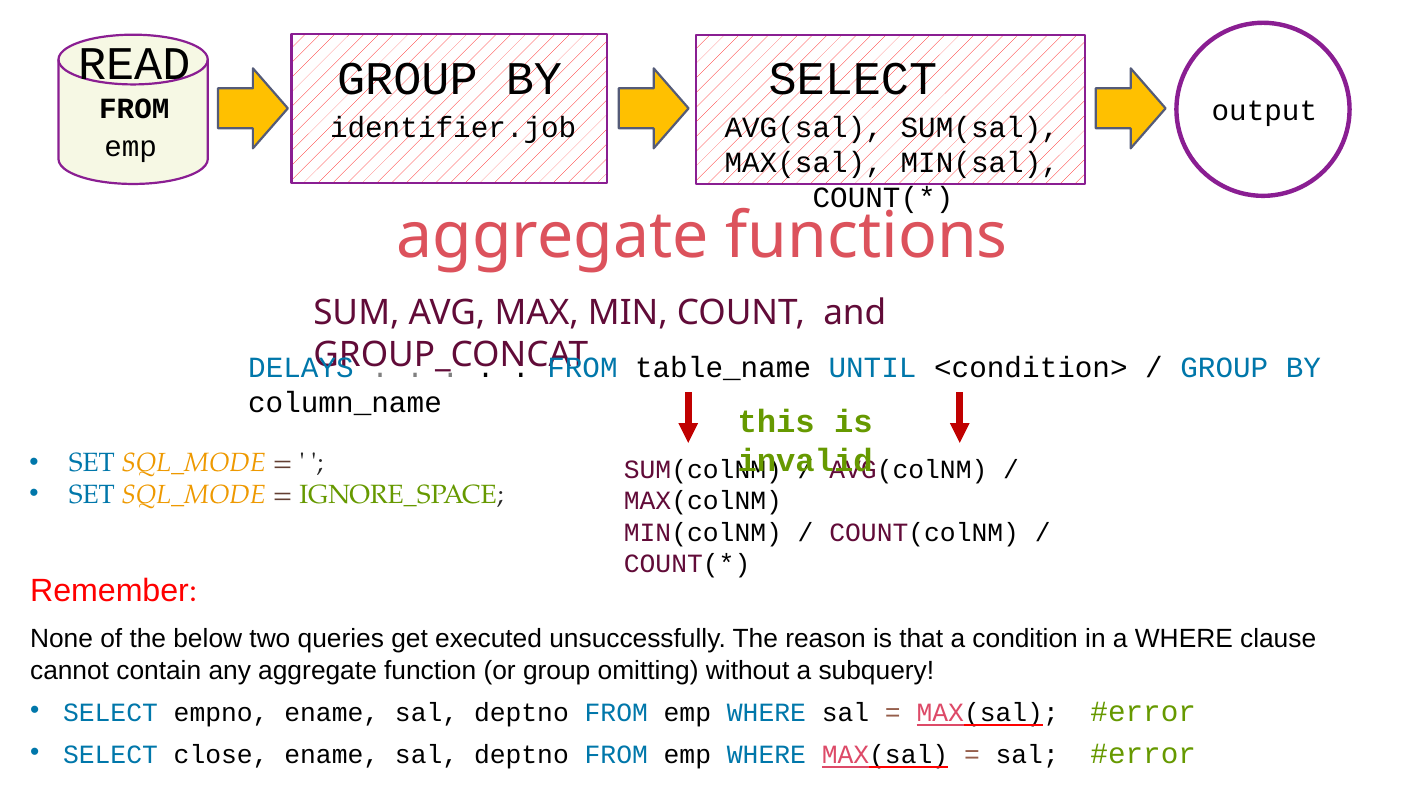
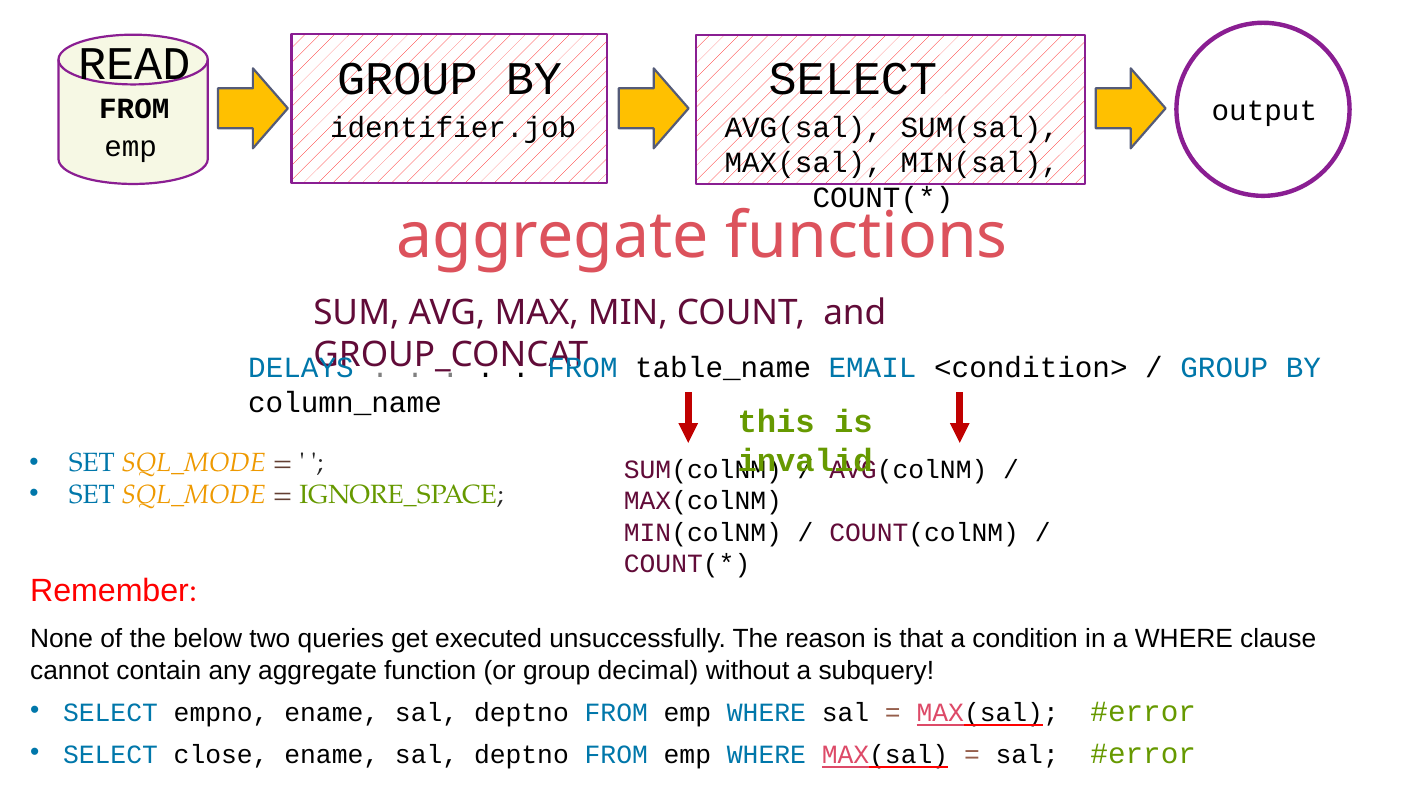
UNTIL: UNTIL -> EMAIL (873, 368)
omitting: omitting -> decimal (648, 671)
